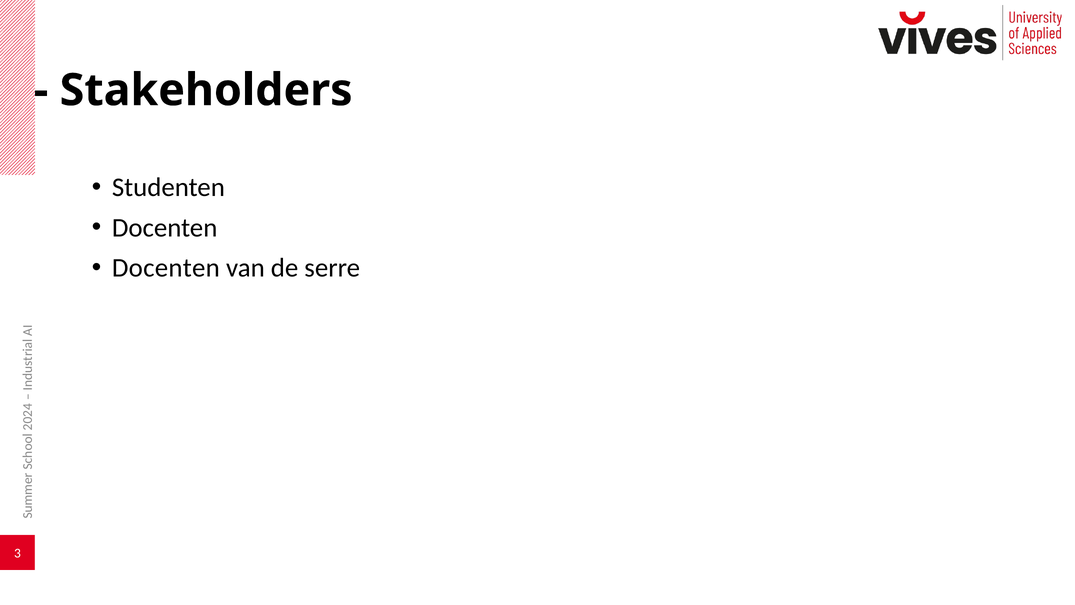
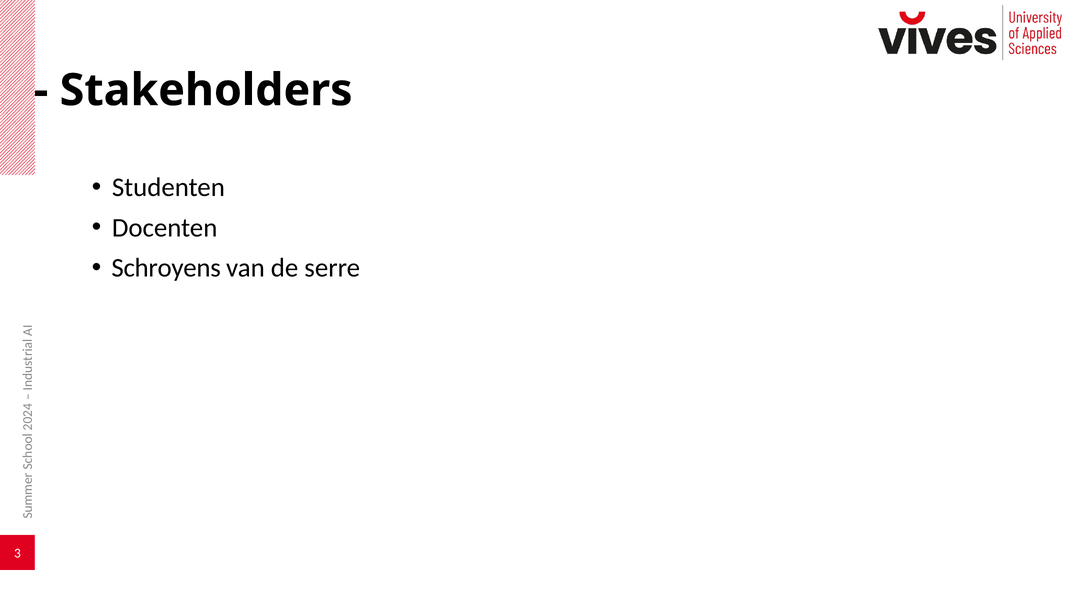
Docenten: Docenten -> Schroyens (166, 268)
